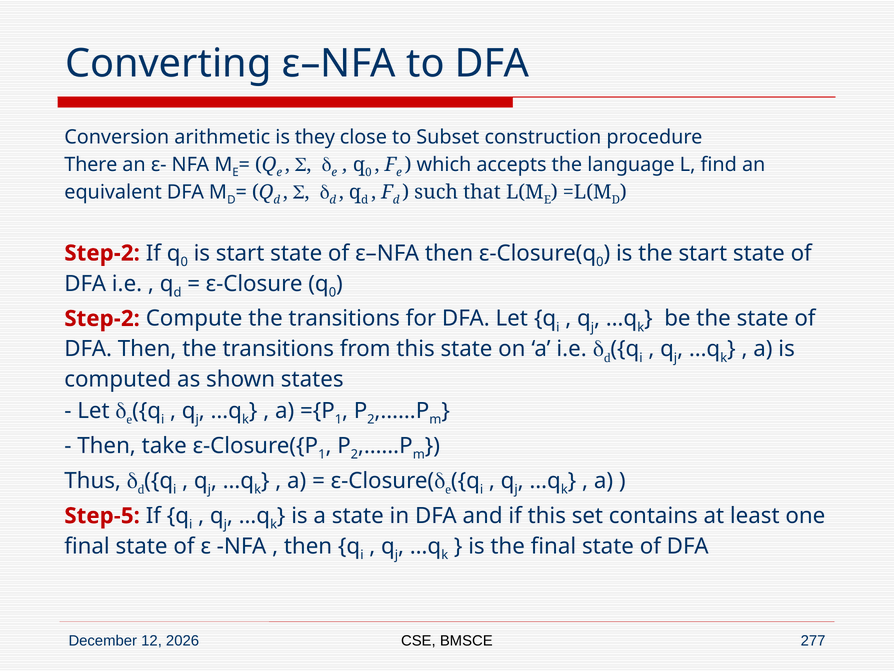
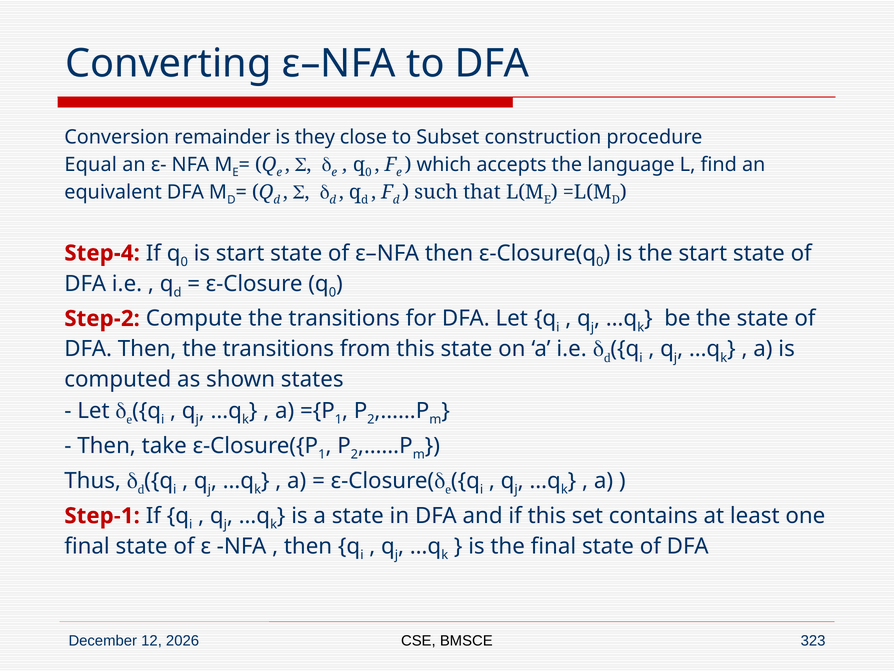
arithmetic: arithmetic -> remainder (222, 137)
There: There -> Equal (91, 165)
Step-2: Step-2 -> Step-4 (102, 253)
Step-5: Step-5 -> Step-1 (102, 515)
277: 277 -> 323 (813, 640)
